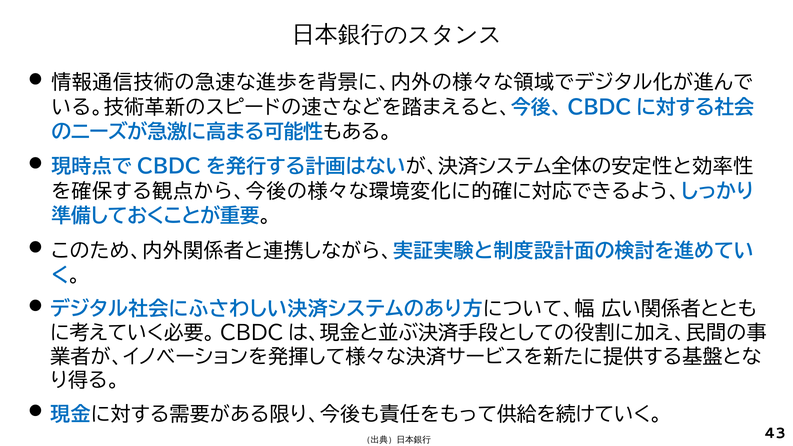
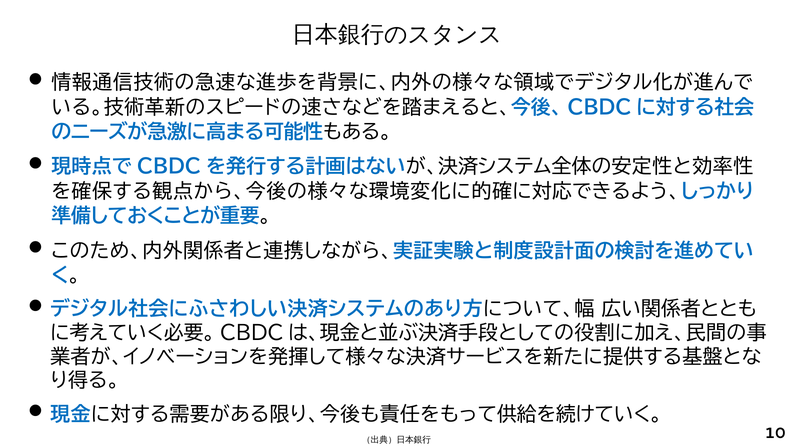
43: 43 -> 10 (775, 434)
